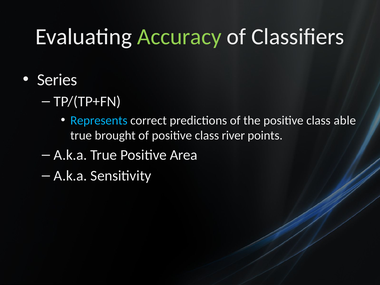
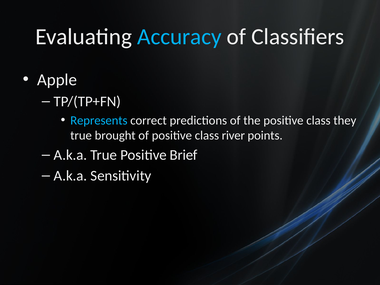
Accuracy colour: light green -> light blue (179, 37)
Series: Series -> Apple (57, 80)
able: able -> they (345, 120)
Area: Area -> Brief (184, 155)
